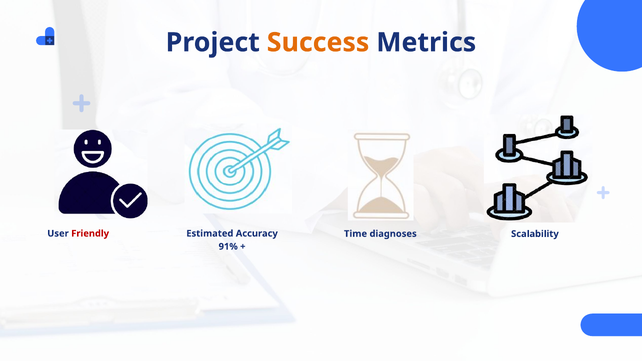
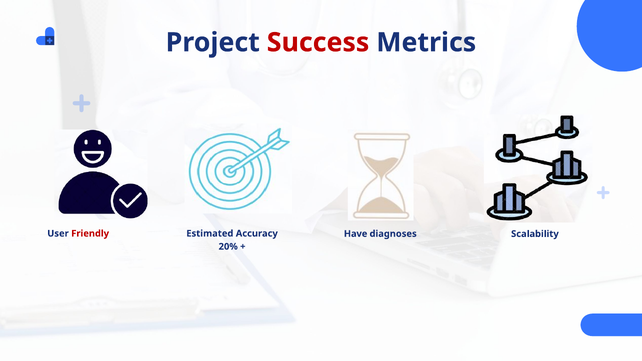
Success colour: orange -> red (318, 42)
Time: Time -> Have (356, 234)
91%: 91% -> 20% (228, 247)
